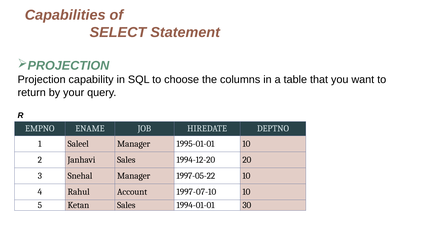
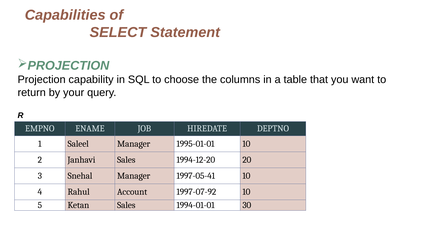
1997-05-22: 1997-05-22 -> 1997-05-41 (196, 176)
1997-07-10: 1997-07-10 -> 1997-07-92 (196, 192)
